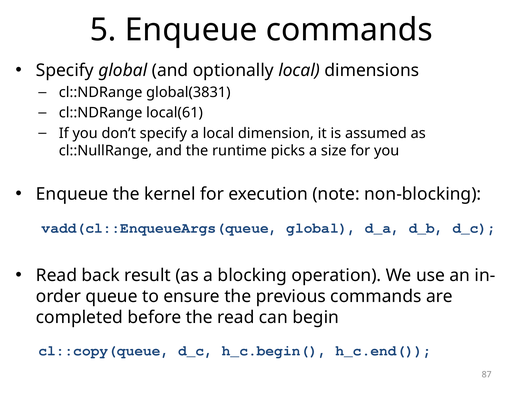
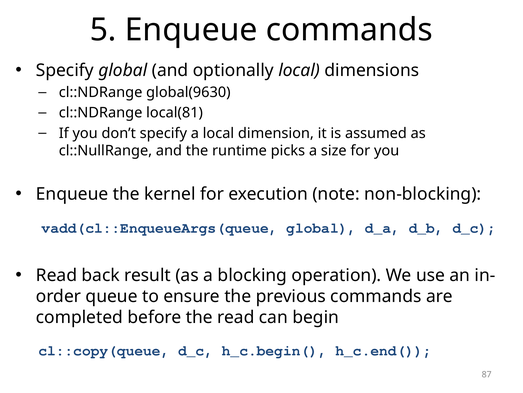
global(3831: global(3831 -> global(9630 (188, 92)
local(61: local(61 -> local(81 (175, 113)
